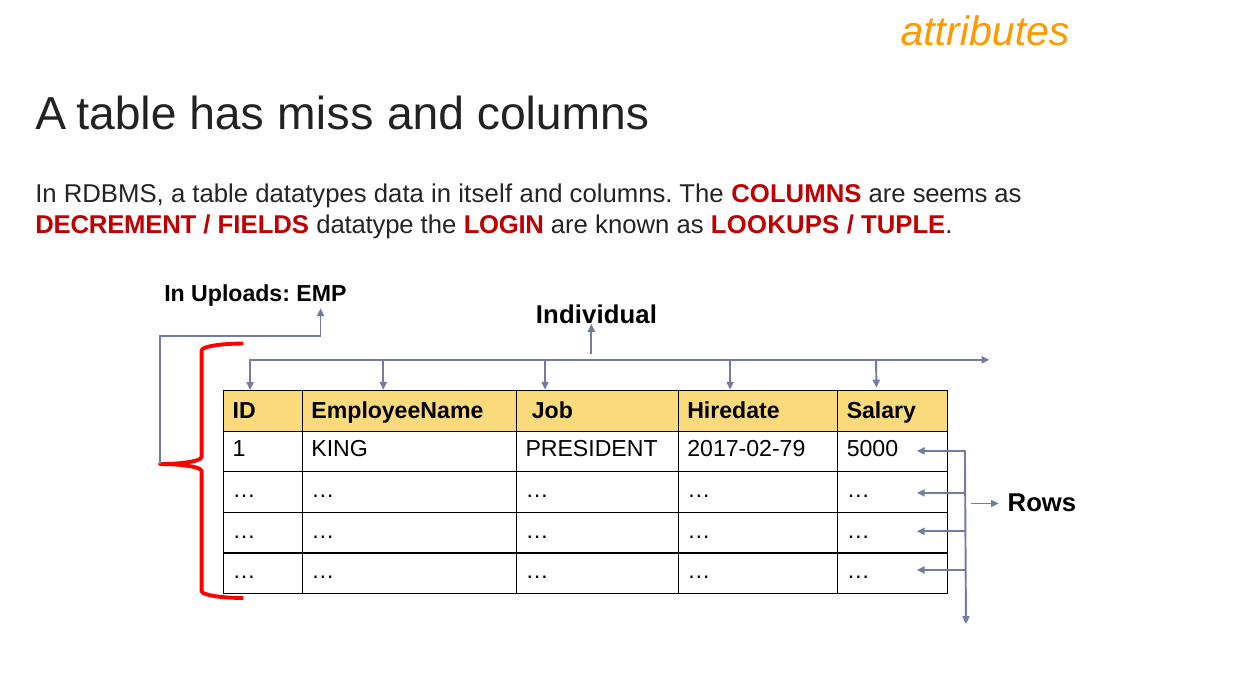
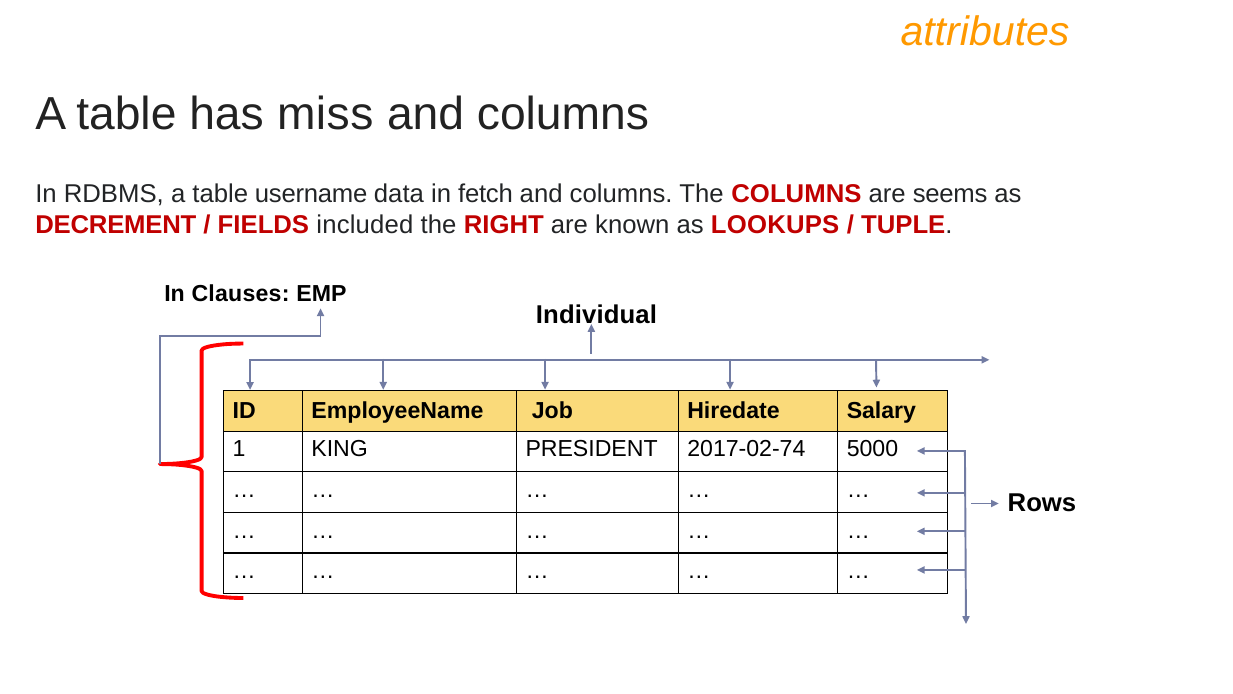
datatypes: datatypes -> username (311, 194)
itself: itself -> fetch (486, 194)
datatype: datatype -> included (365, 225)
LOGIN: LOGIN -> RIGHT (504, 225)
Uploads: Uploads -> Clauses (241, 294)
2017-02-79: 2017-02-79 -> 2017-02-74 (746, 449)
